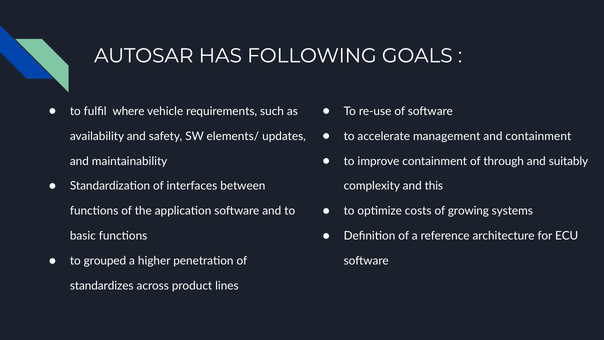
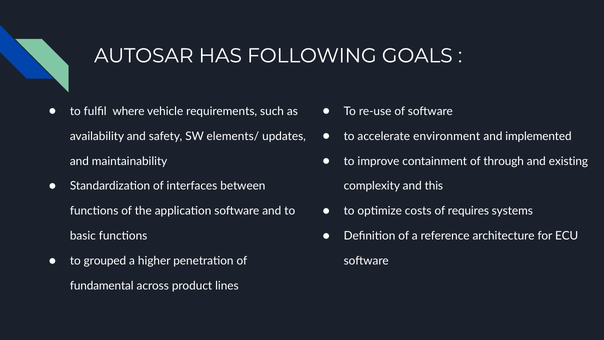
management: management -> environment (447, 136)
and containment: containment -> implemented (538, 136)
suitably: suitably -> existing (568, 161)
growing: growing -> requires (468, 211)
standardizes: standardizes -> fundamental (102, 286)
